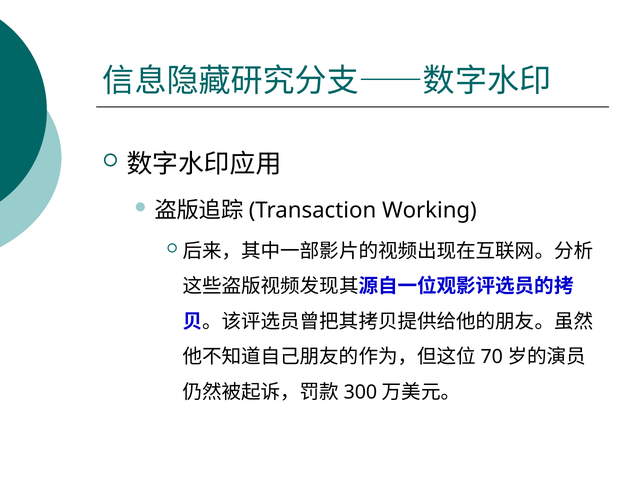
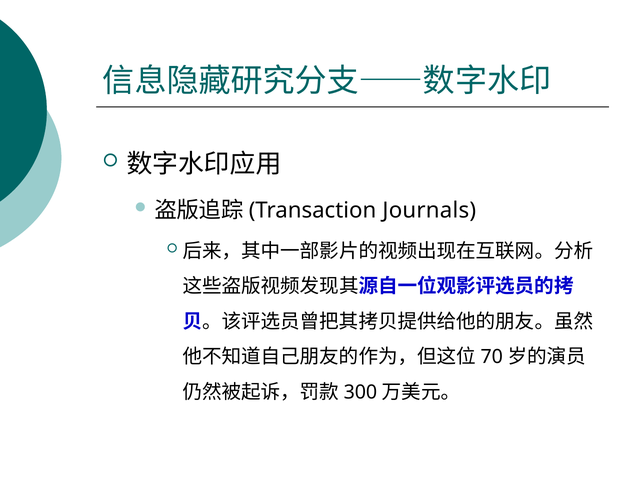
Working: Working -> Journals (429, 210)
